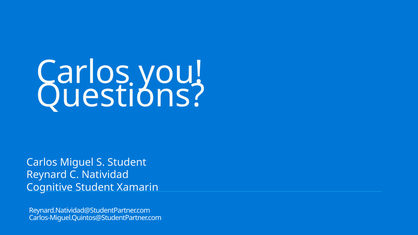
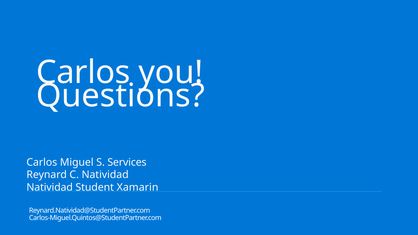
S Student: Student -> Services (127, 162)
Cognitive: Cognitive -> Natividad (50, 187)
